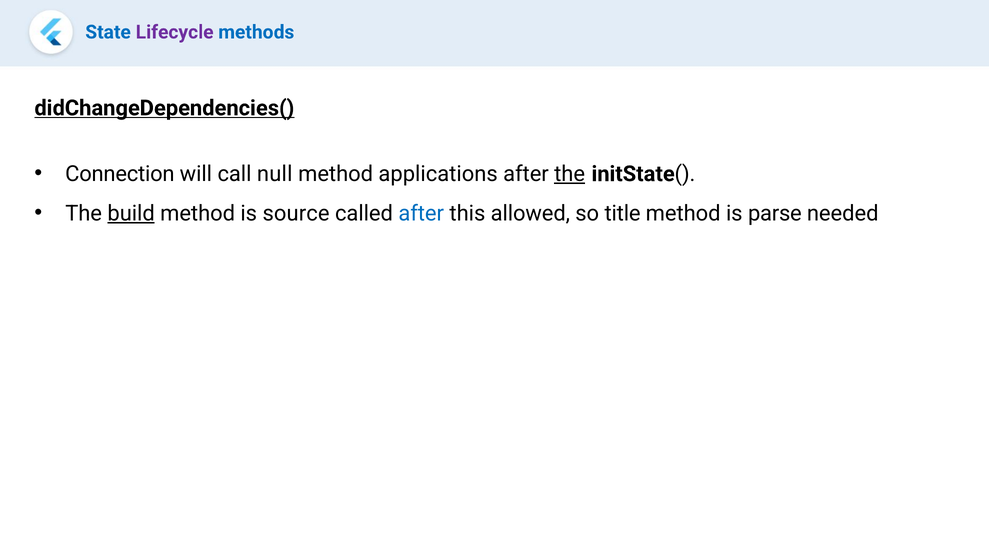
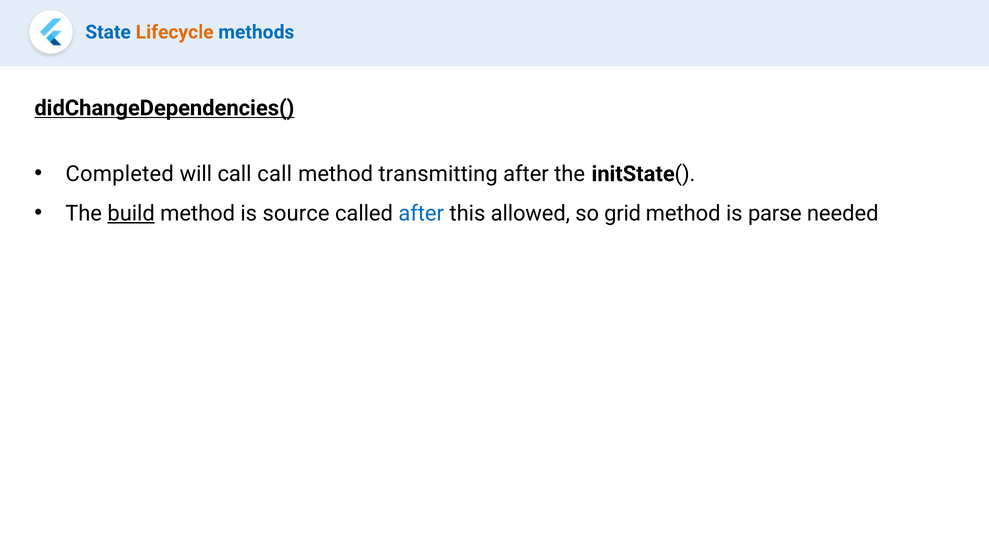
Lifecycle colour: purple -> orange (175, 32)
Connection: Connection -> Completed (120, 174)
call null: null -> call (275, 174)
applications: applications -> transmitting (438, 174)
the underline: present -> none (570, 174)
title: title -> grid (623, 214)
